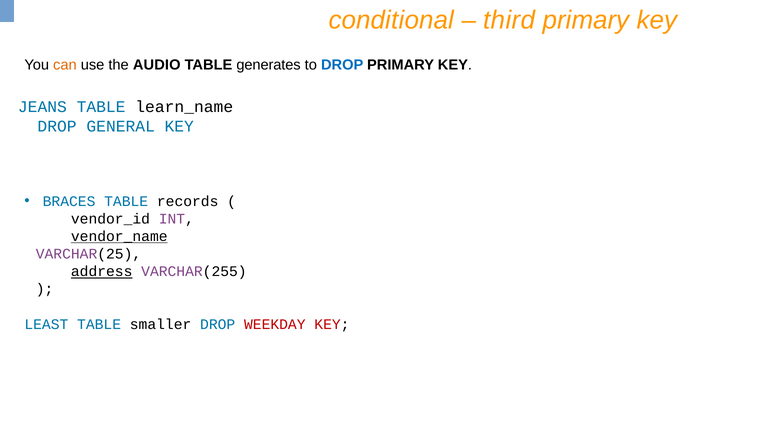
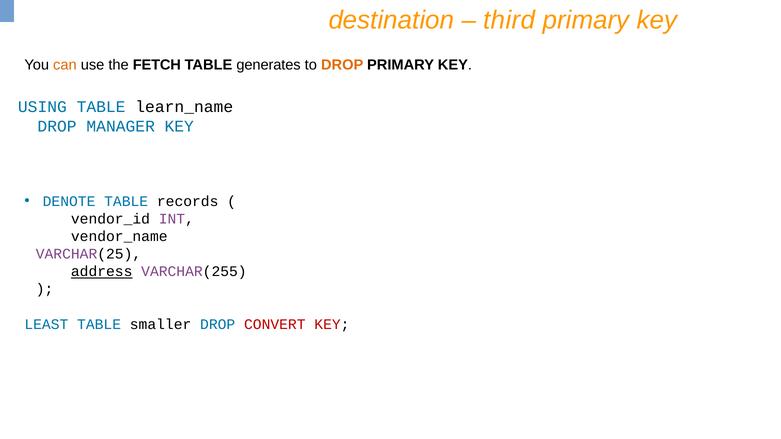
conditional: conditional -> destination (391, 20)
AUDIO: AUDIO -> FETCH (157, 65)
DROP colour: blue -> orange (342, 65)
JEANS: JEANS -> USING (42, 107)
GENERAL: GENERAL -> MANAGER (121, 127)
BRACES: BRACES -> DENOTE (69, 201)
vendor_name underline: present -> none (119, 237)
WEEKDAY: WEEKDAY -> CONVERT (275, 325)
